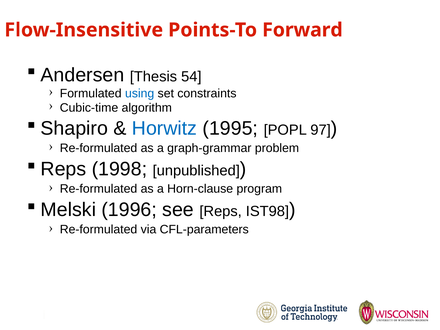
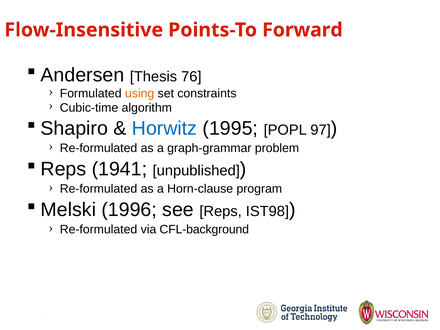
54: 54 -> 76 (191, 77)
using colour: blue -> orange (140, 93)
1998: 1998 -> 1941 (119, 169)
CFL-parameters: CFL-parameters -> CFL-background (204, 229)
